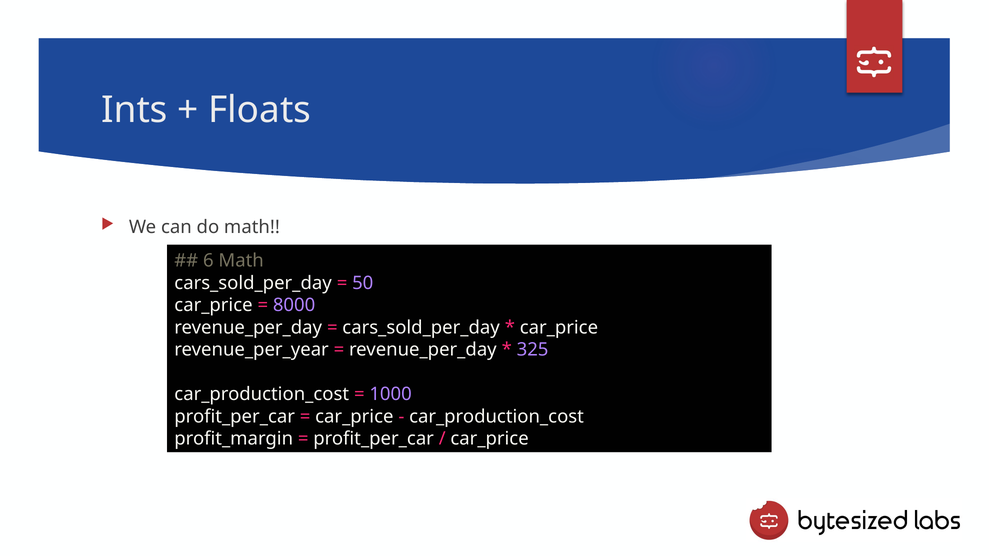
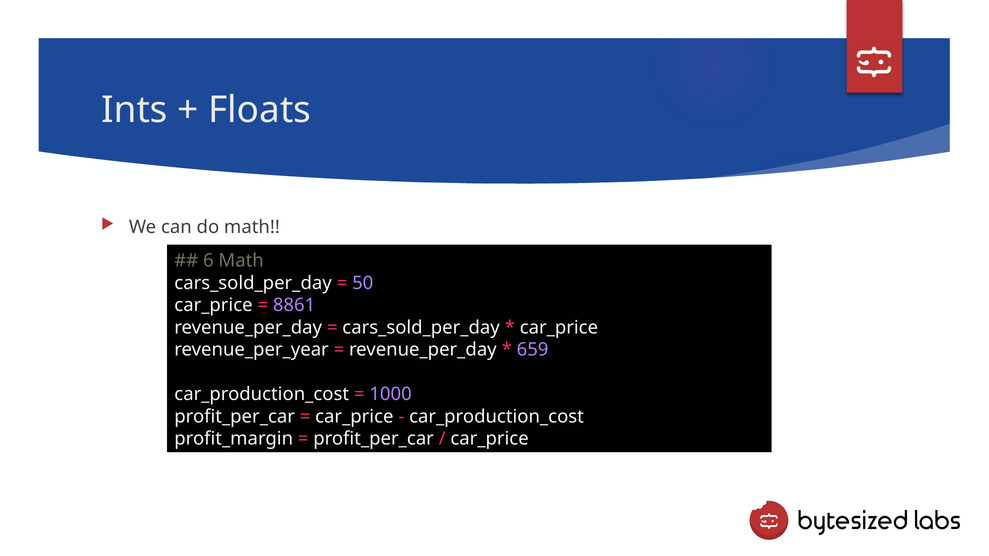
8000: 8000 -> 8861 (294, 305)
325: 325 -> 659 (533, 350)
